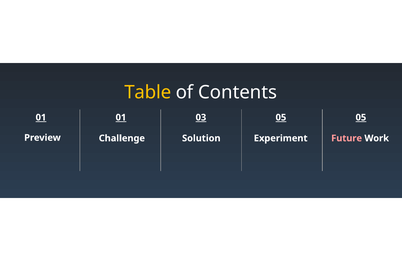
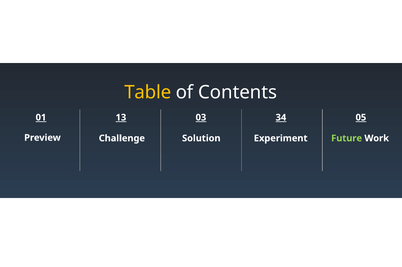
01 01: 01 -> 13 (121, 117)
03 05: 05 -> 34 (281, 117)
Future colour: pink -> light green (347, 138)
